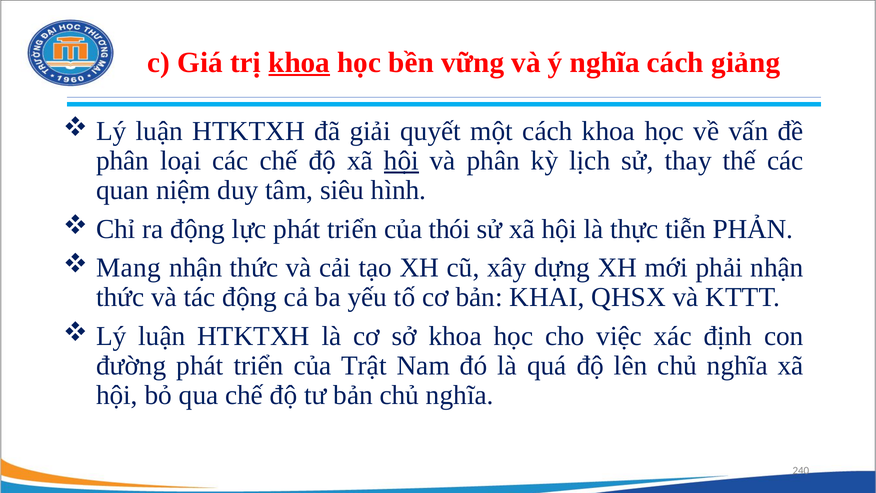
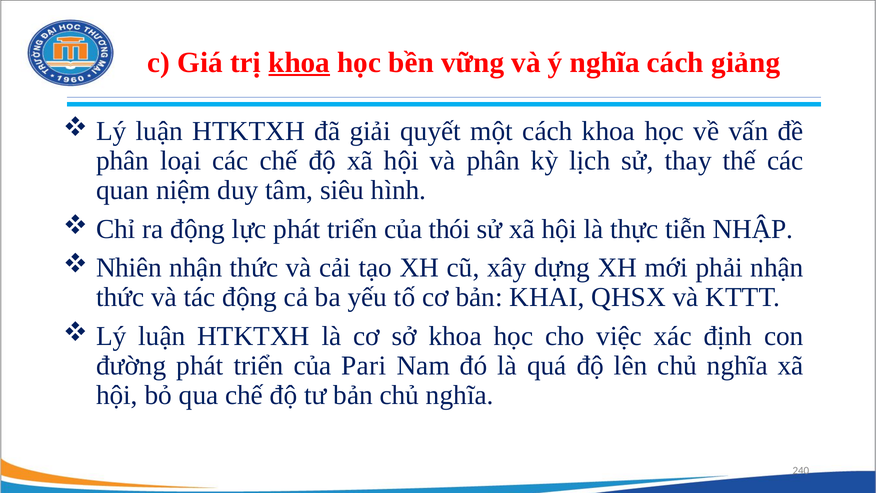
hội underline: present -> none (401, 161)
PHẢN: PHẢN -> NHẬP (753, 229)
Mang: Mang -> Nhiên (129, 268)
Trật: Trật -> Pari (364, 365)
